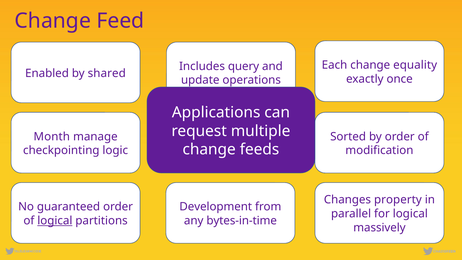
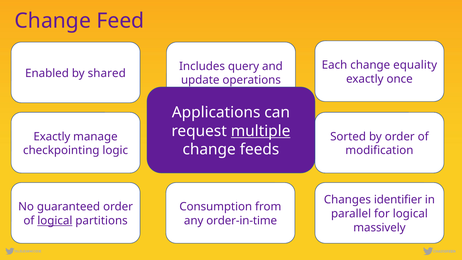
multiple underline: none -> present (261, 131)
Month: Month -> Exactly (52, 136)
property: property -> identifier (398, 200)
Development: Development -> Consumption (216, 207)
bytes-in-time: bytes-in-time -> order-in-time (242, 221)
